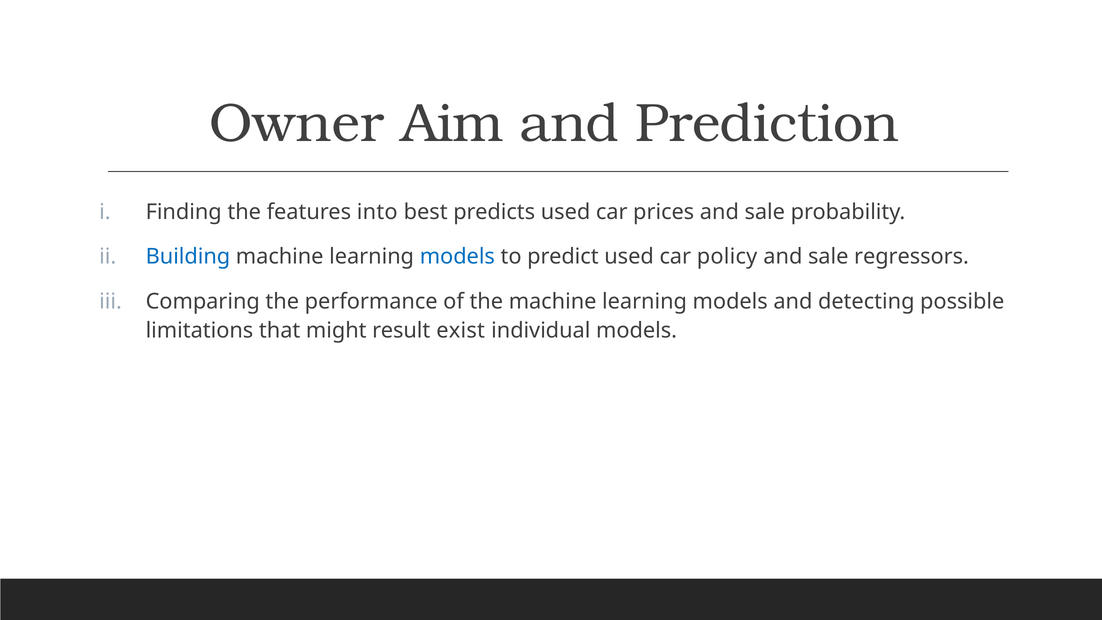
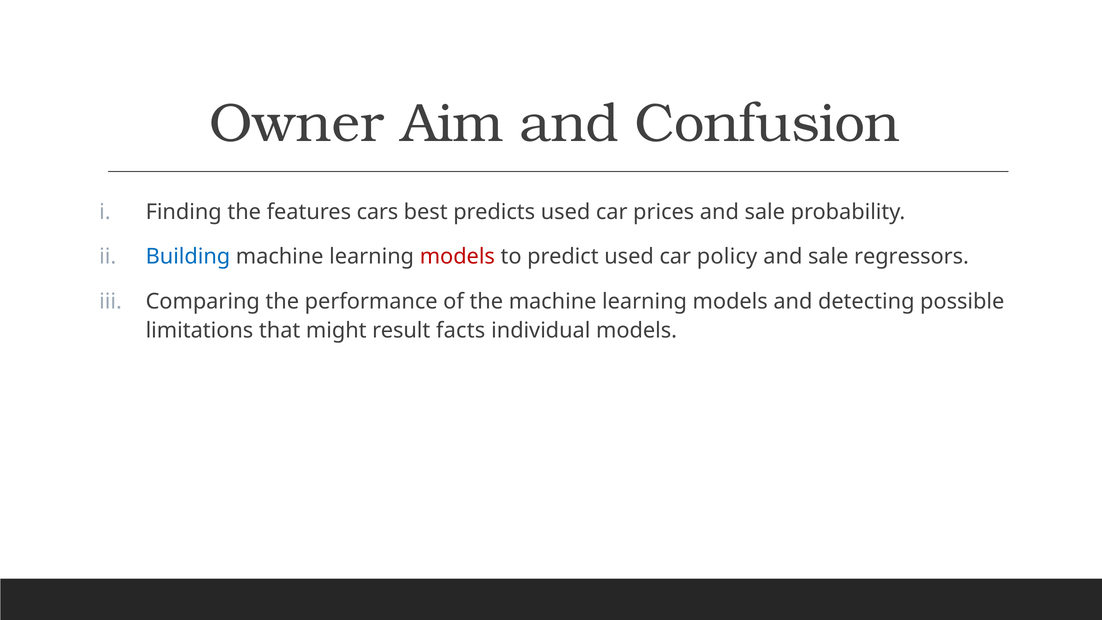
Prediction: Prediction -> Confusion (767, 123)
into: into -> cars (377, 212)
models colour: blue -> red (457, 257)
exist: exist -> facts (461, 330)
